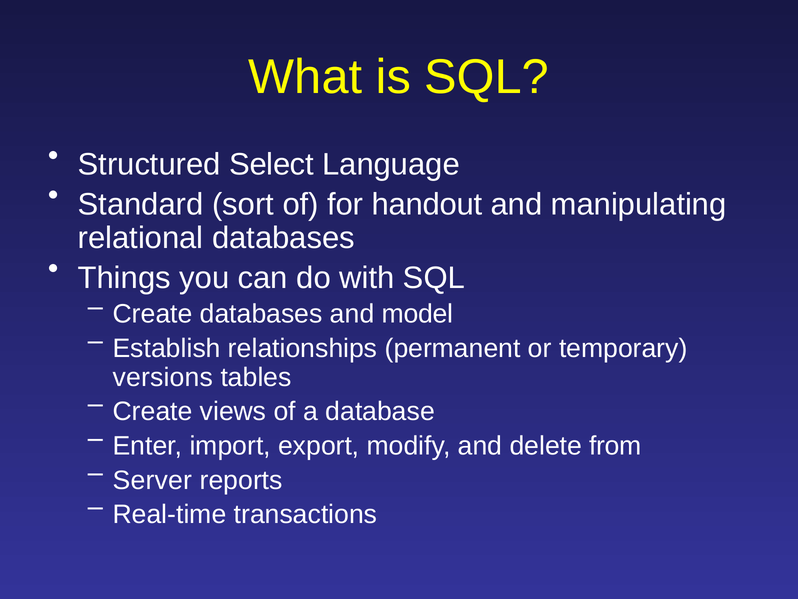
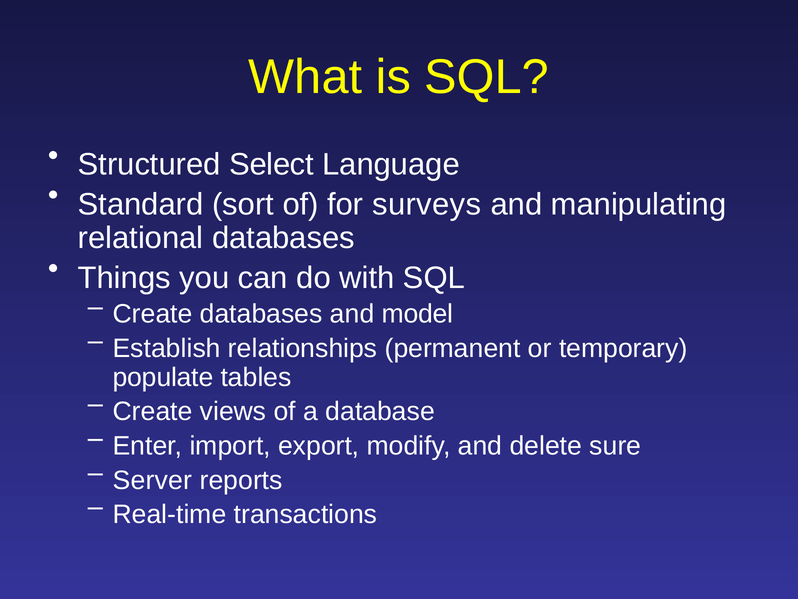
handout: handout -> surveys (427, 204)
versions: versions -> populate (163, 377)
from: from -> sure (615, 446)
